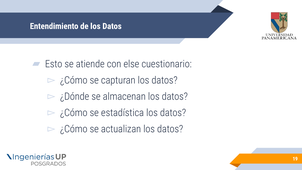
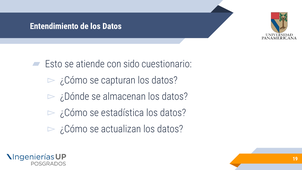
else: else -> sido (131, 64)
